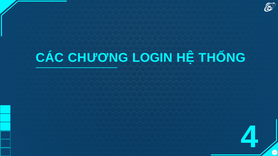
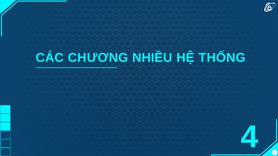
LOGIN: LOGIN -> NHIỀU (152, 58)
